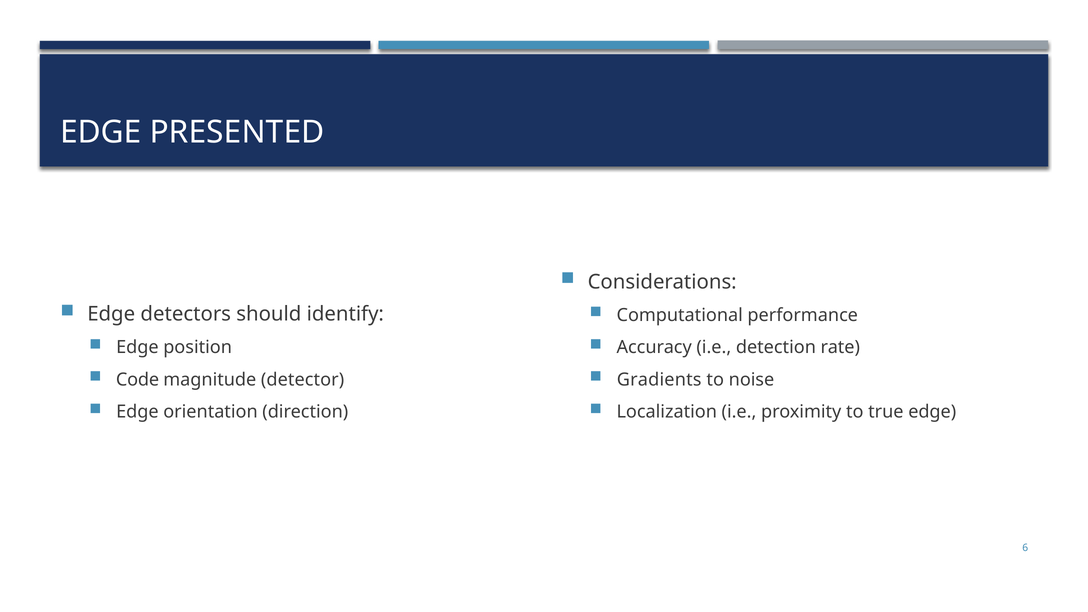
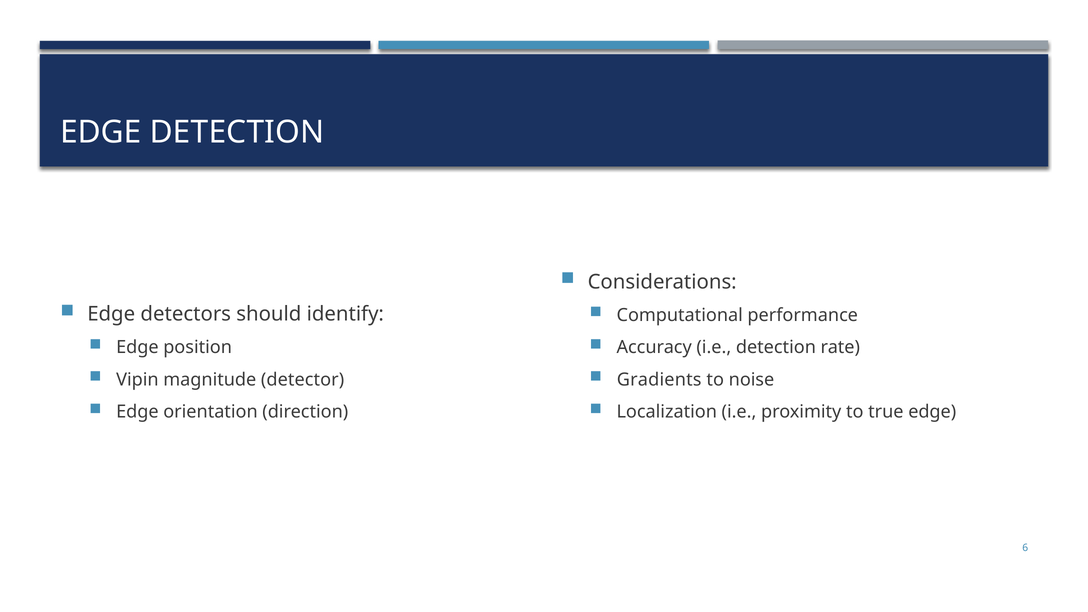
EDGE PRESENTED: PRESENTED -> DETECTION (237, 132)
Code: Code -> Vipin (137, 380)
